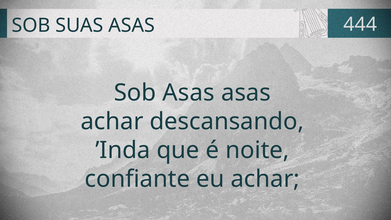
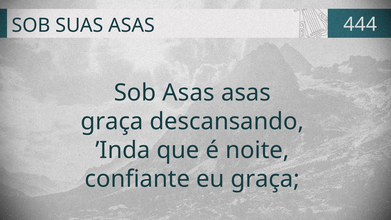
achar: achar -> graça (112, 122)
eu achar: achar -> graça (265, 179)
